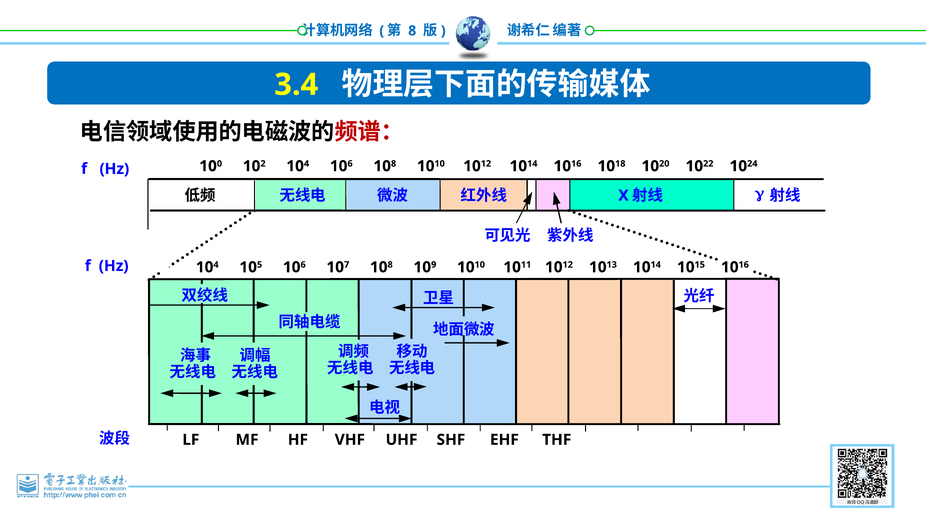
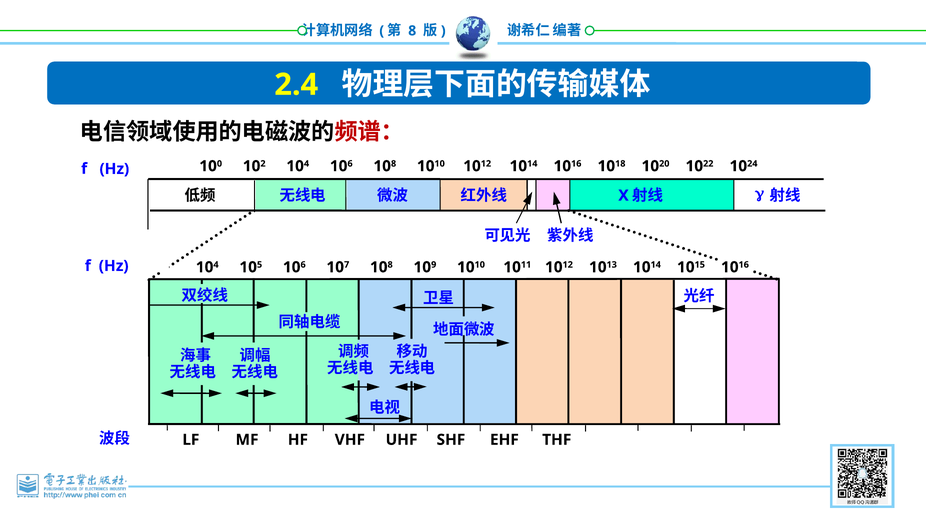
3.4: 3.4 -> 2.4 (296, 85)
